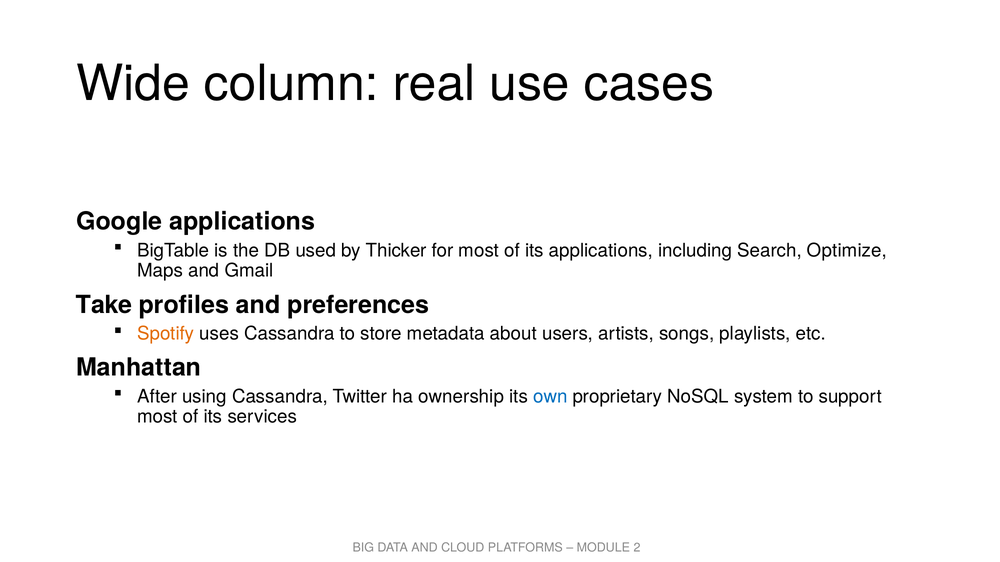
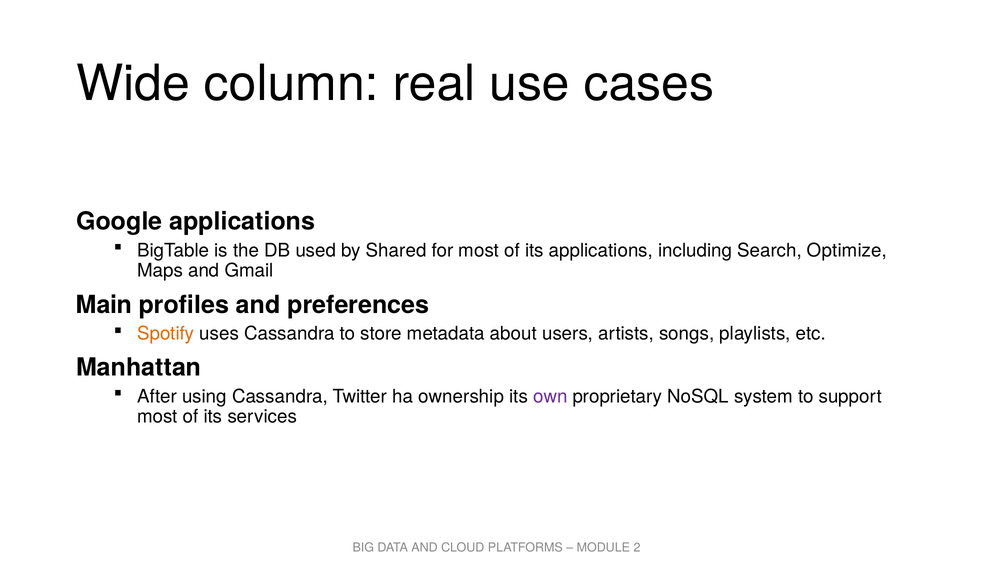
Thicker: Thicker -> Shared (396, 251)
Take: Take -> Main (104, 305)
own colour: blue -> purple (550, 397)
